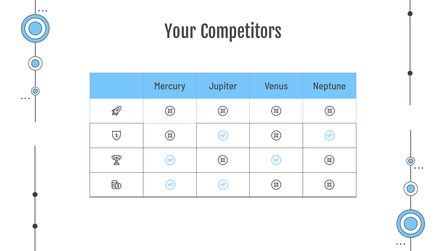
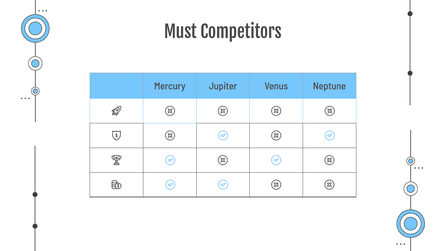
Your: Your -> Must (180, 33)
